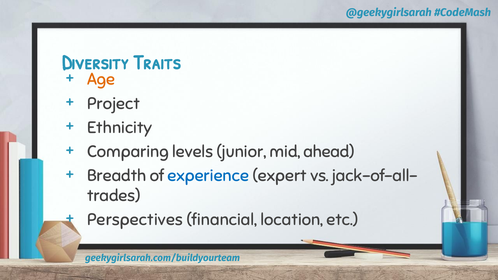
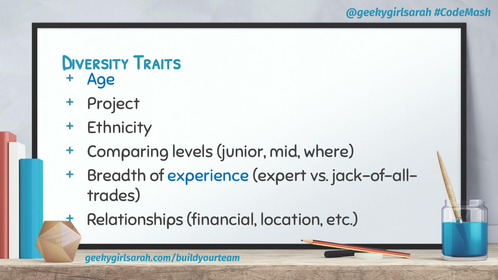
Age colour: orange -> blue (101, 80)
ahead: ahead -> where (329, 152)
Perspectives: Perspectives -> Relationships (135, 220)
